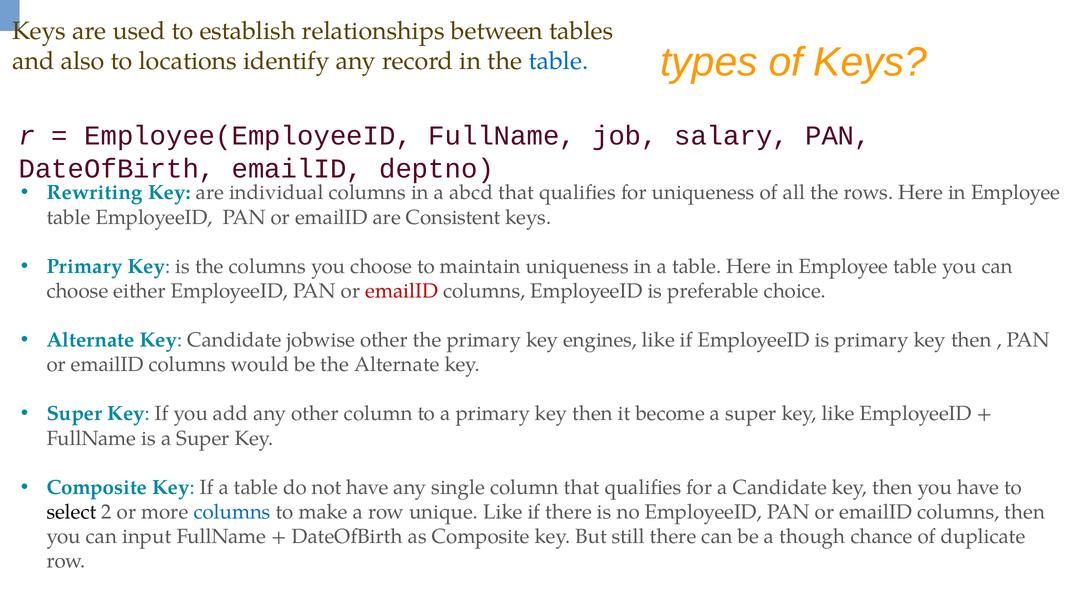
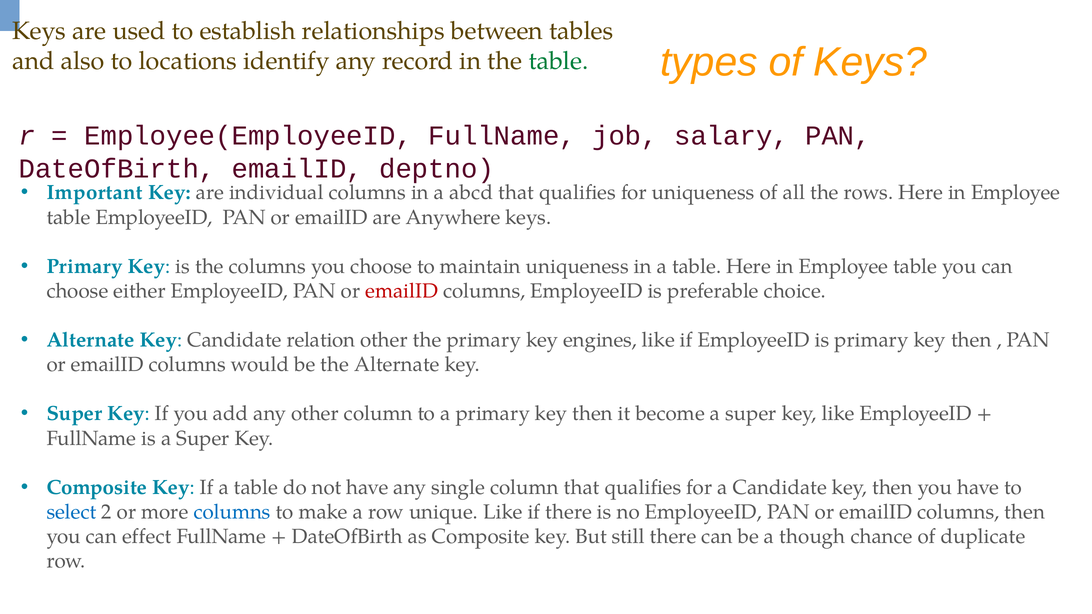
table colour: blue -> green (559, 61)
Rewriting: Rewriting -> Important (95, 193)
Consistent: Consistent -> Anywhere (453, 217)
jobwise: jobwise -> relation (321, 340)
select colour: black -> blue (72, 512)
input: input -> effect (147, 537)
